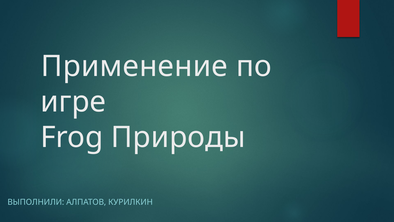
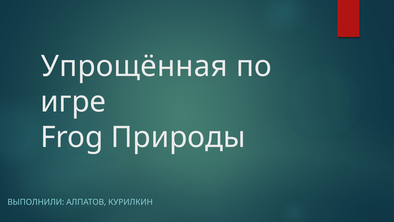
Применение: Применение -> Упрощённая (134, 66)
